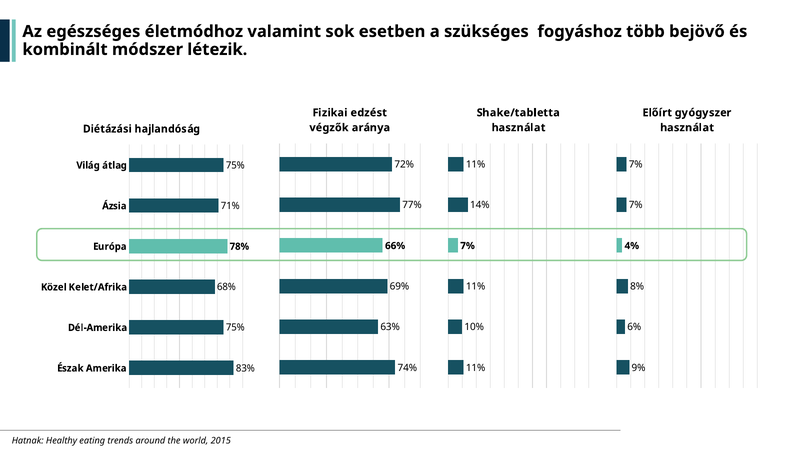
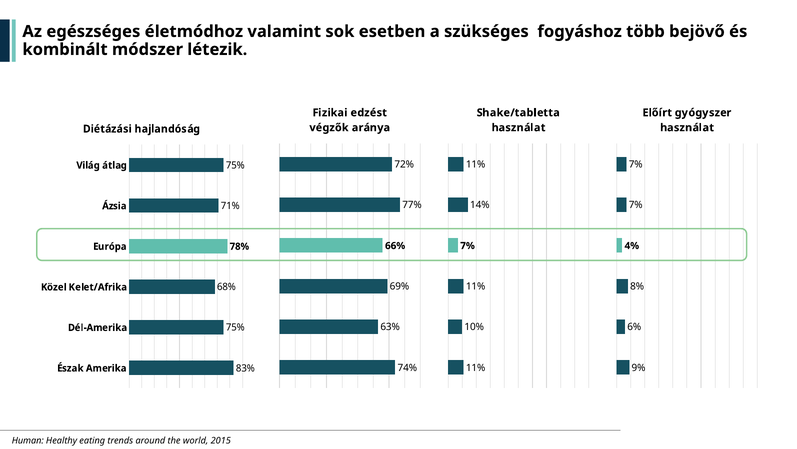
Hatnak: Hatnak -> Human (28, 440)
